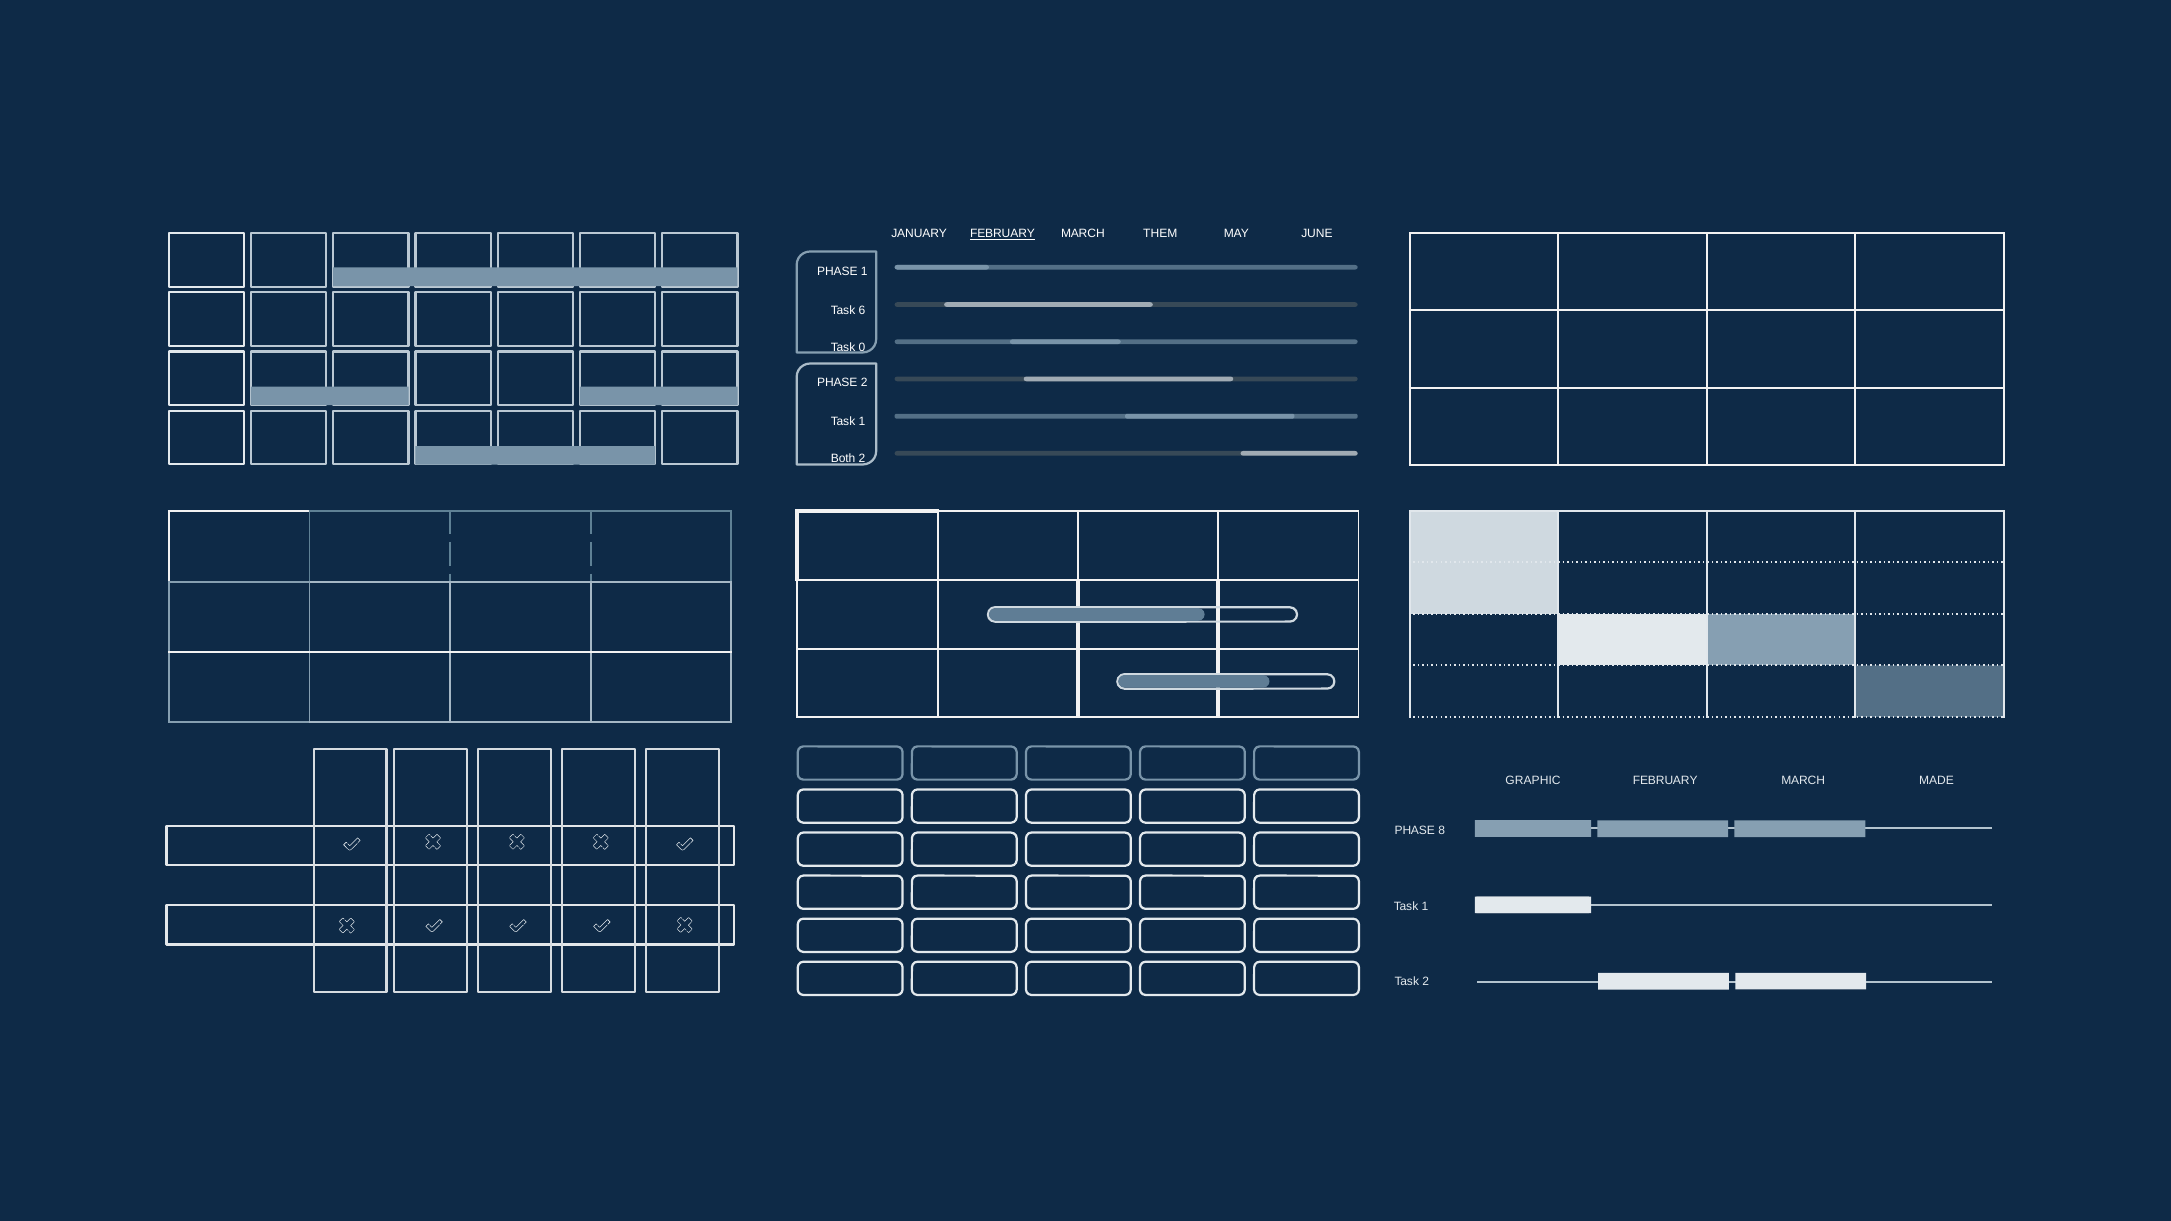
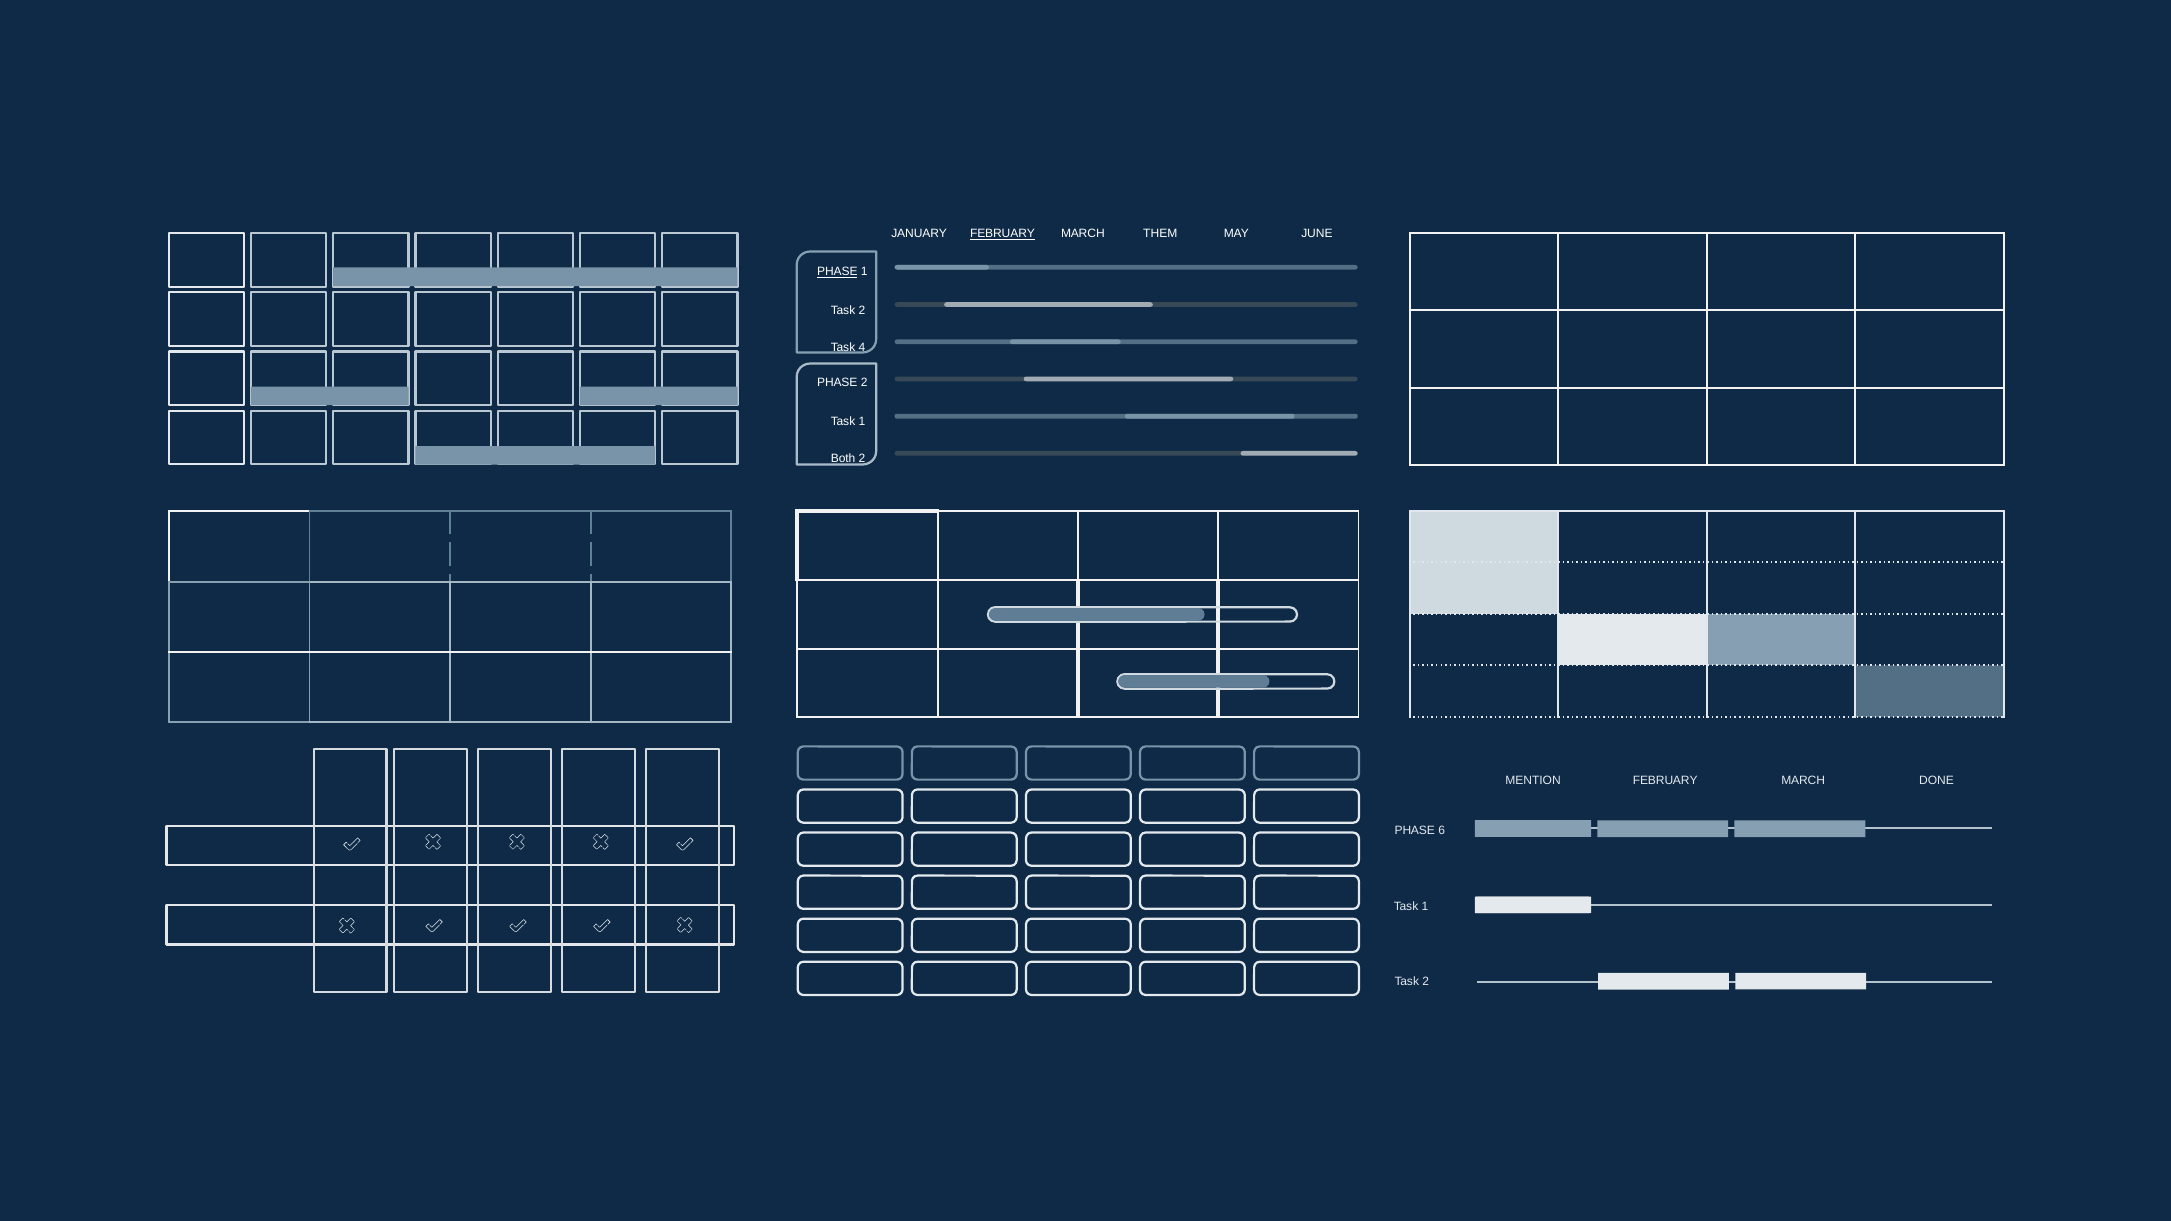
PHASE underline: none -> present (837, 272)
6: 6 -> 2 (862, 310)
0: 0 -> 4 (862, 347)
GRAPHIC: GRAPHIC -> MENTION (1533, 781)
MADE: MADE -> DONE (1936, 781)
8: 8 -> 6 (1442, 831)
